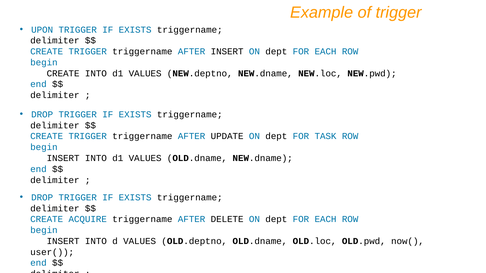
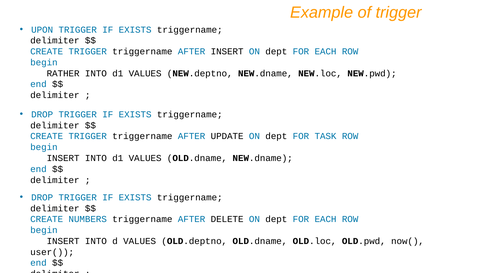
CREATE: CREATE -> RATHER (63, 73)
ACQUIRE: ACQUIRE -> NUMBERS (88, 220)
